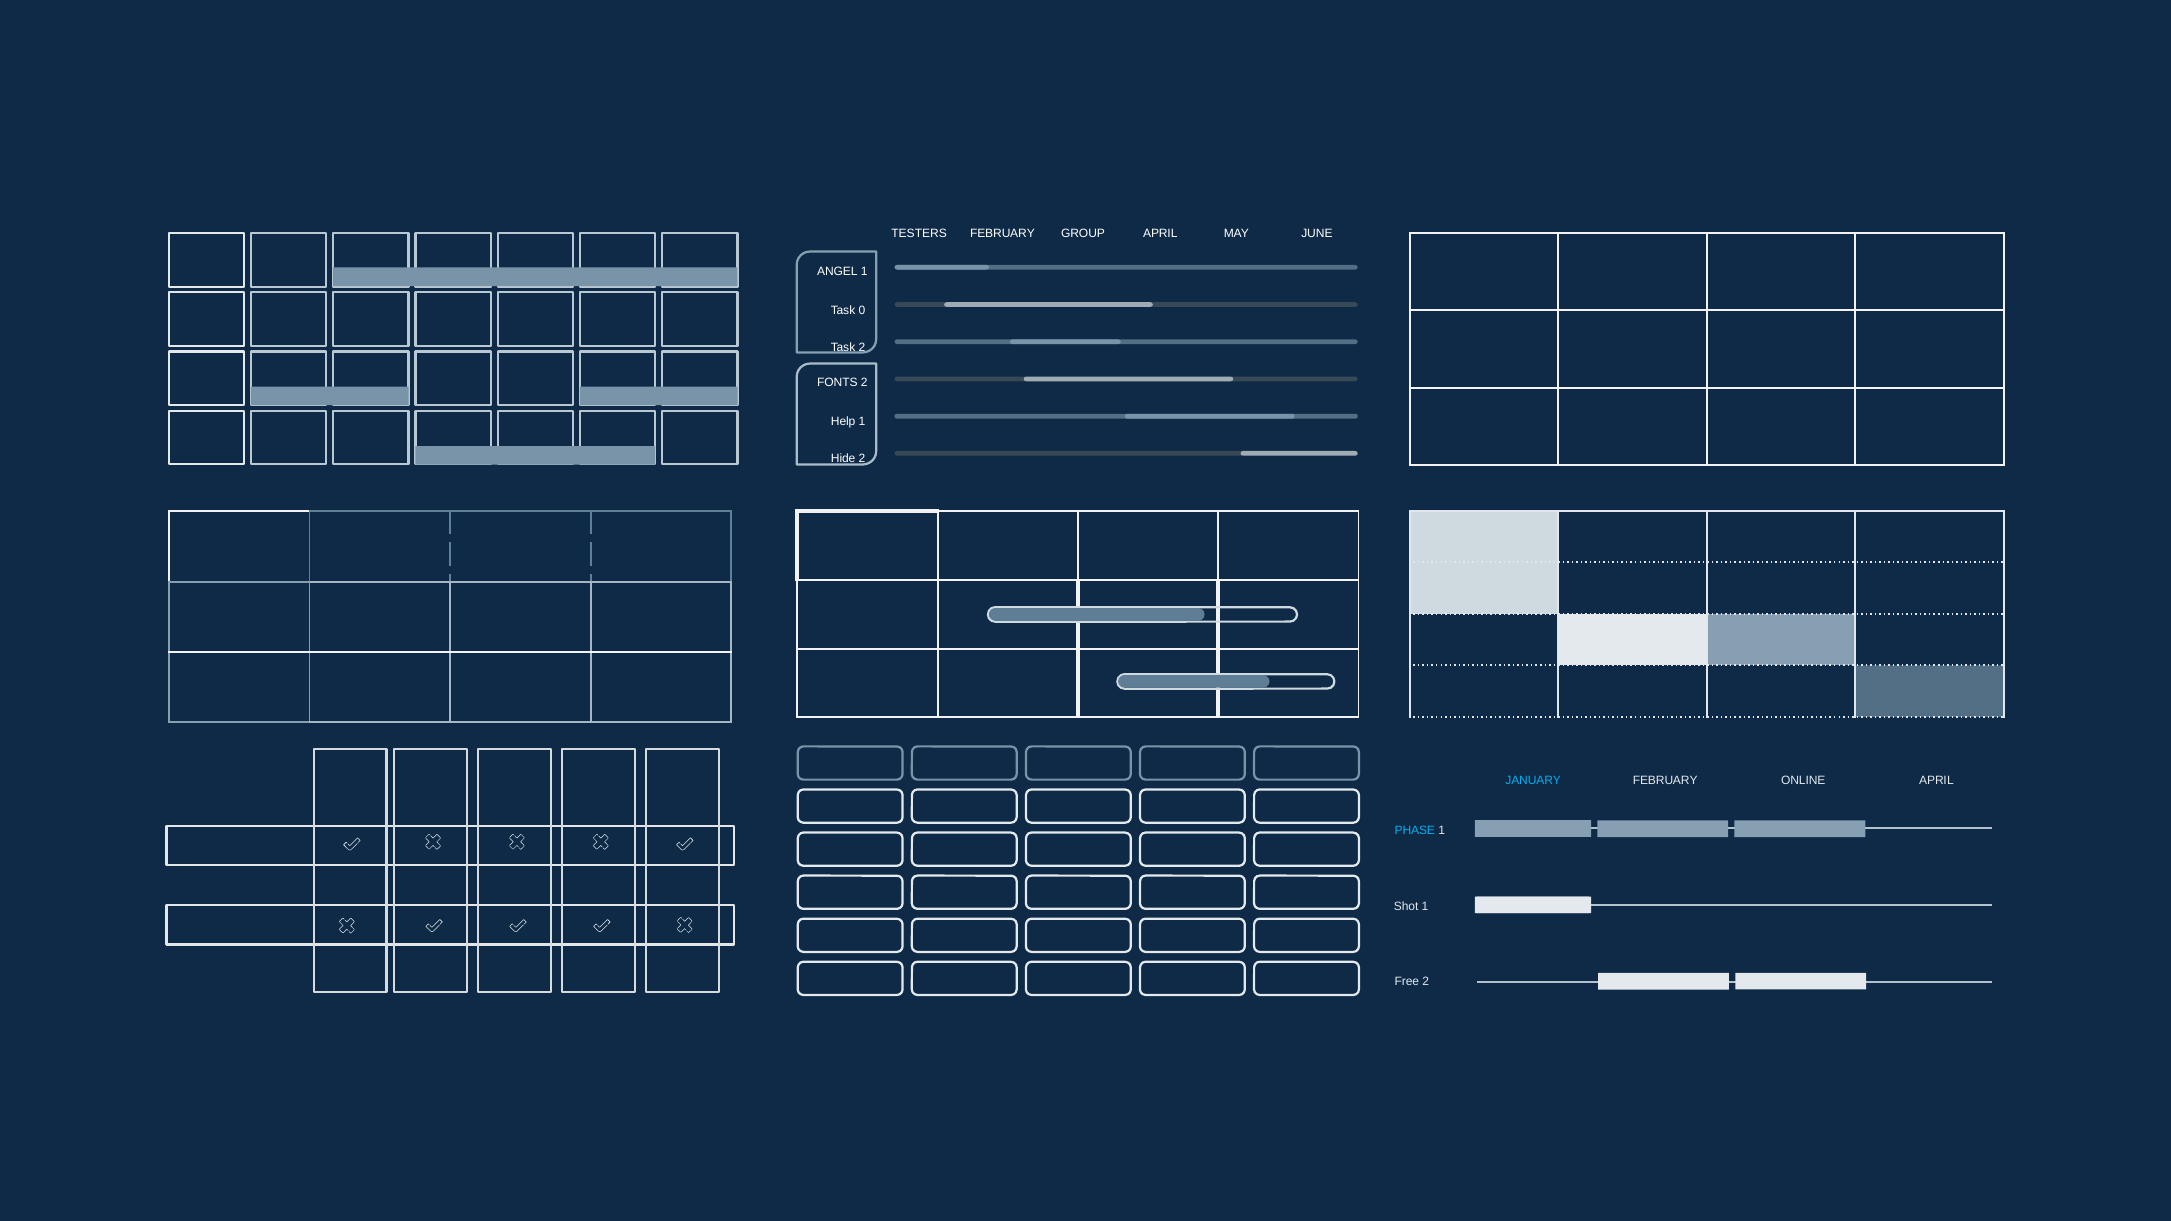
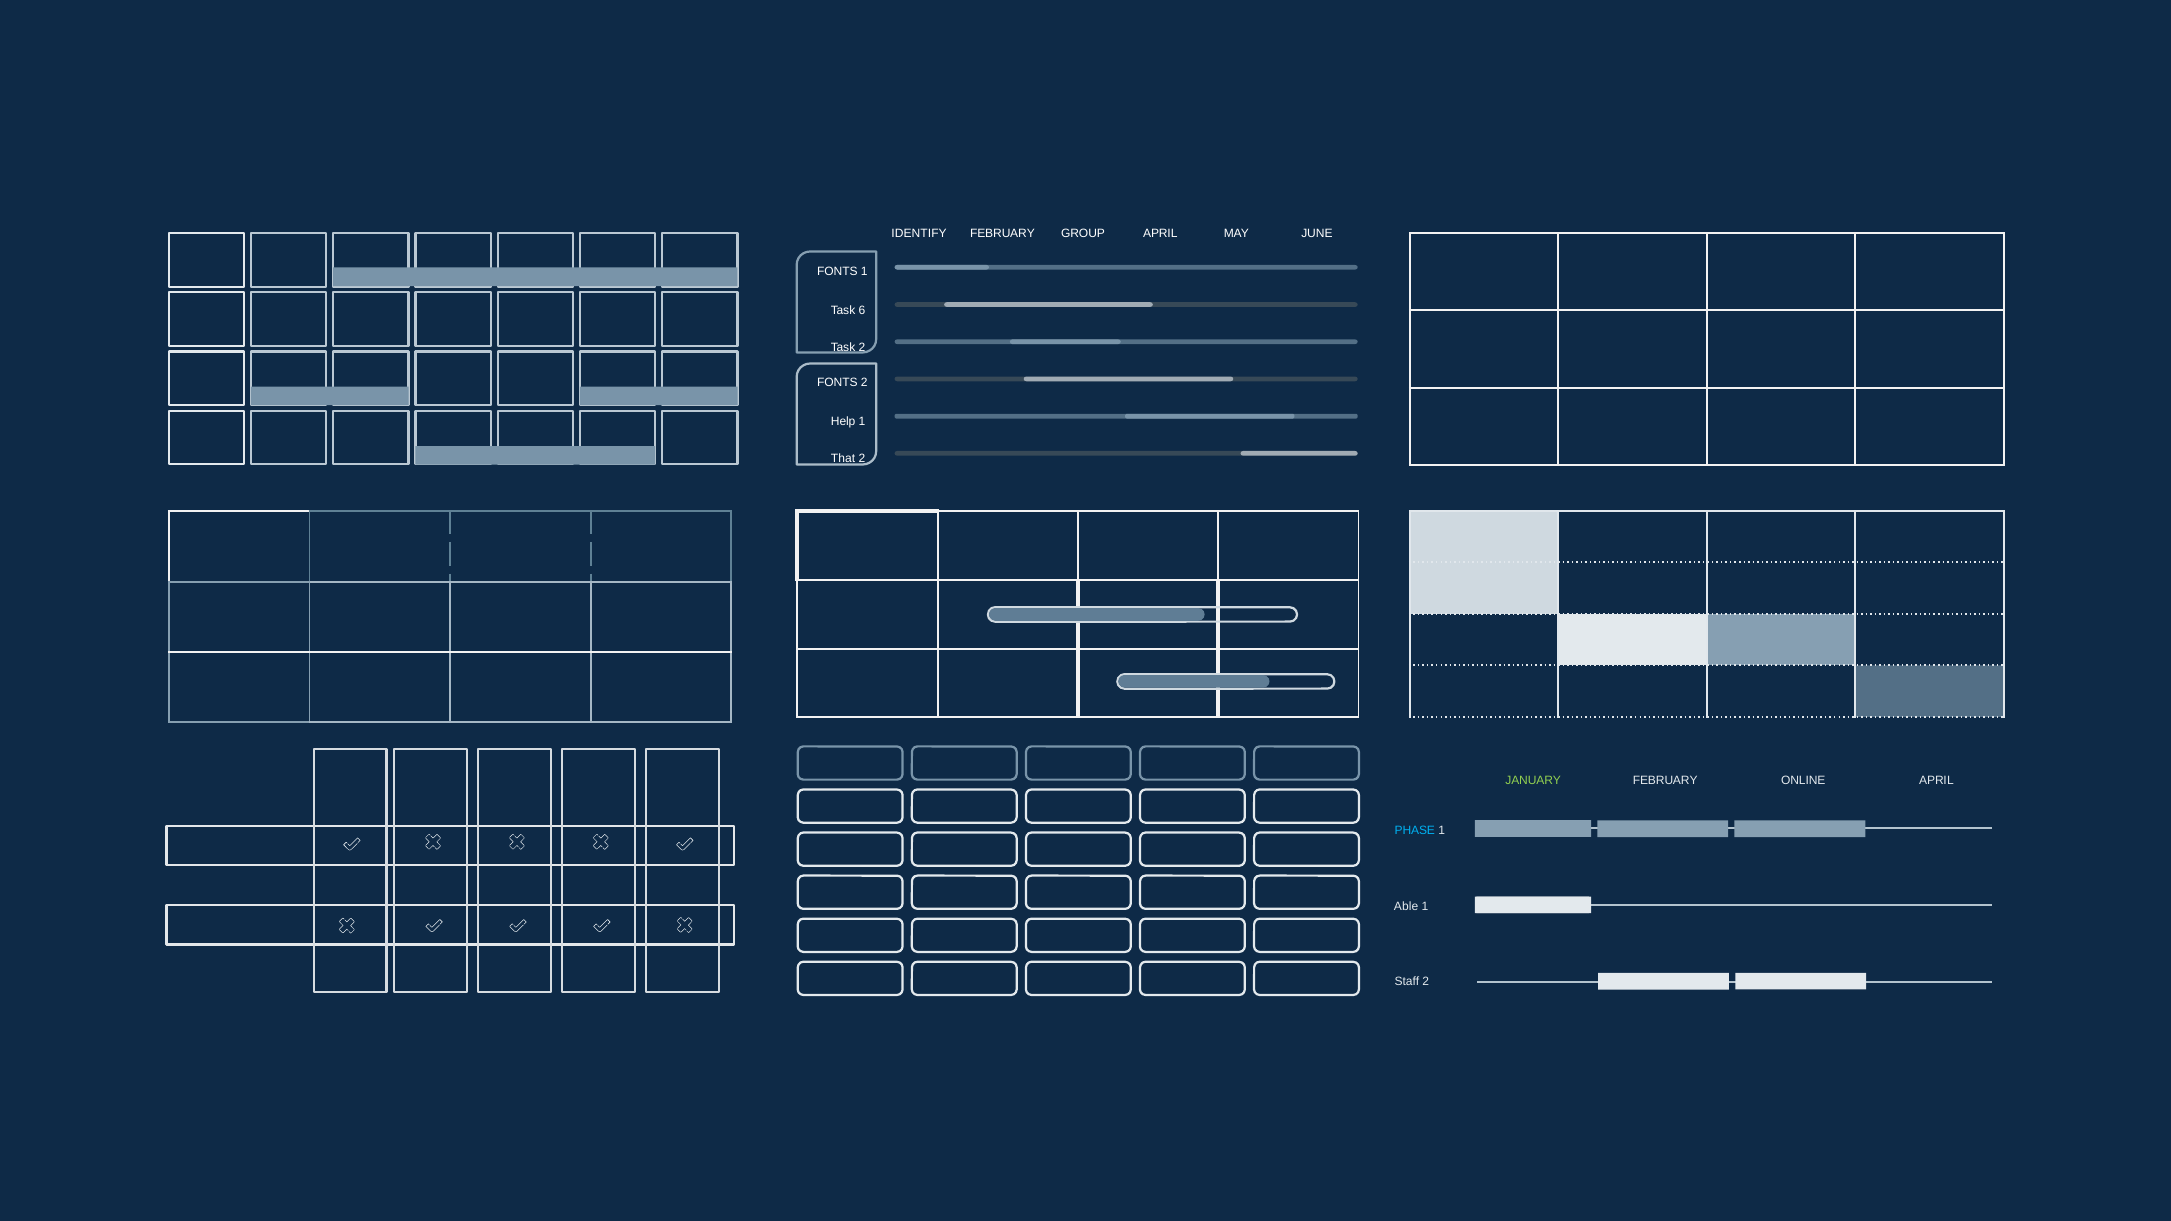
TESTERS: TESTERS -> IDENTIFY (919, 234)
ANGEL: ANGEL -> FONTS (837, 272)
0: 0 -> 6 (862, 310)
Hide: Hide -> That (843, 459)
JANUARY colour: light blue -> light green (1533, 781)
Shot: Shot -> Able (1406, 907)
Free: Free -> Staff (1407, 982)
